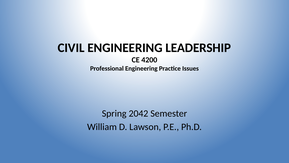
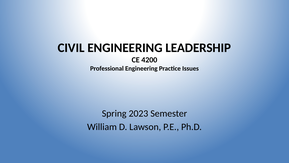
2042: 2042 -> 2023 (138, 113)
